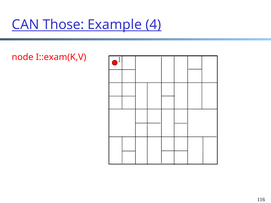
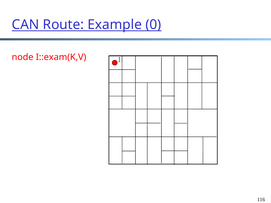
Those: Those -> Route (63, 25)
4: 4 -> 0 (153, 25)
